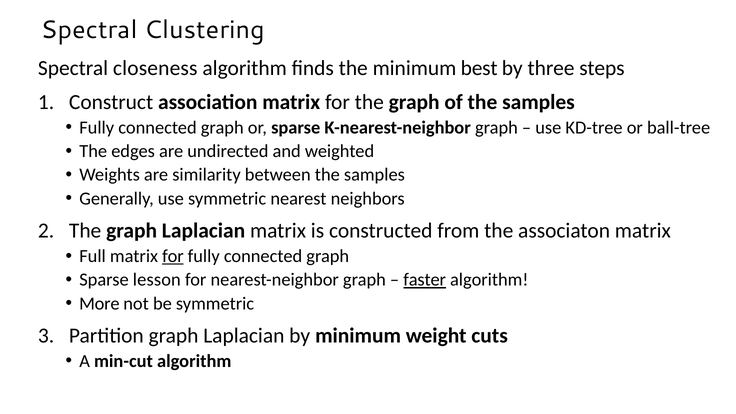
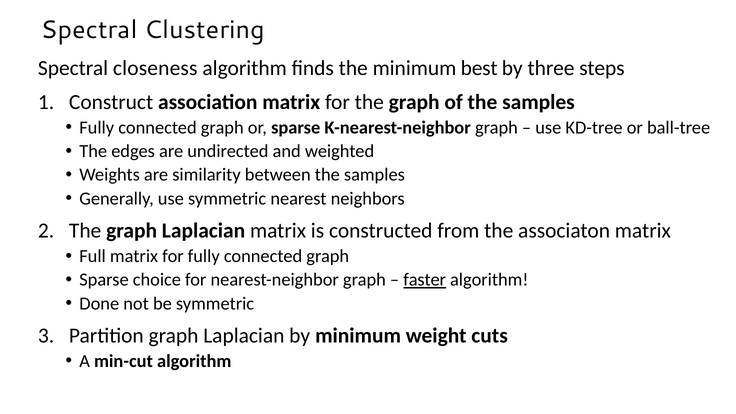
for underline: present -> none (173, 256)
lesson: lesson -> choice (157, 280)
More: More -> Done (99, 304)
